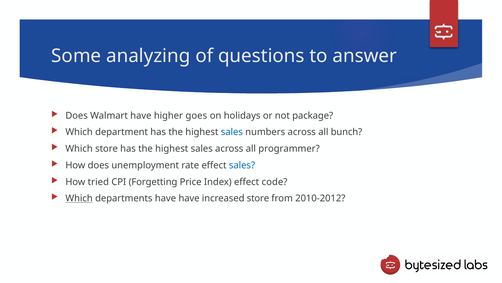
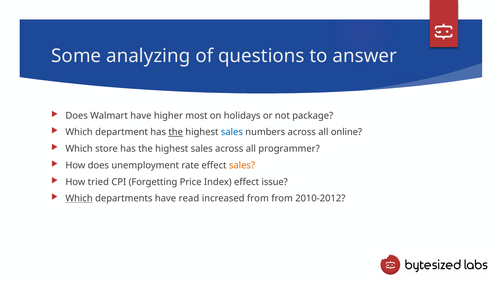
goes: goes -> most (196, 115)
the underline: none -> present (176, 132)
bunch: bunch -> online (346, 132)
sales colour: blue -> orange (242, 165)
code: code -> issue (275, 181)
have have: have -> read (189, 198)
increased store: store -> from (258, 198)
